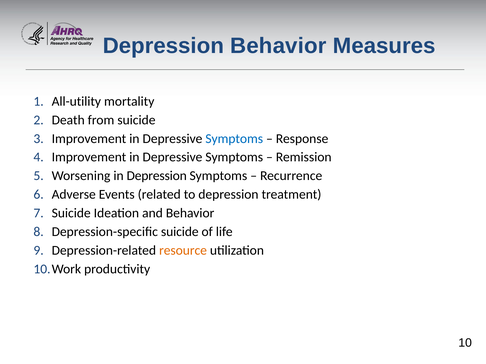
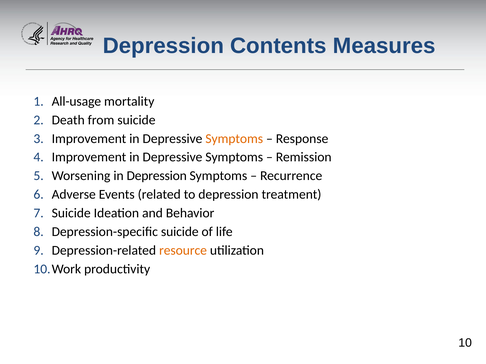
Depression Behavior: Behavior -> Contents (278, 46)
All-utility: All-utility -> All-usage (76, 101)
Symptoms colour: blue -> orange (234, 139)
